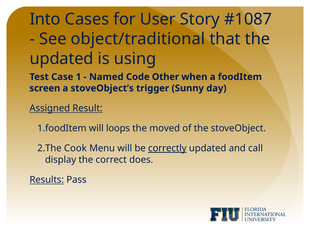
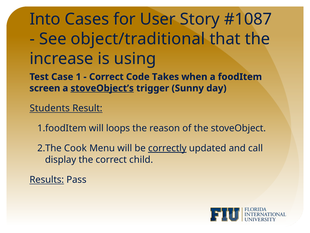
updated: updated -> increase (62, 59)
Named: Named -> Correct (106, 77)
Other: Other -> Takes (166, 77)
stoveObject’s underline: none -> present (102, 88)
Assigned: Assigned -> Students (50, 108)
moved: moved -> reason (165, 128)
does: does -> child (141, 159)
